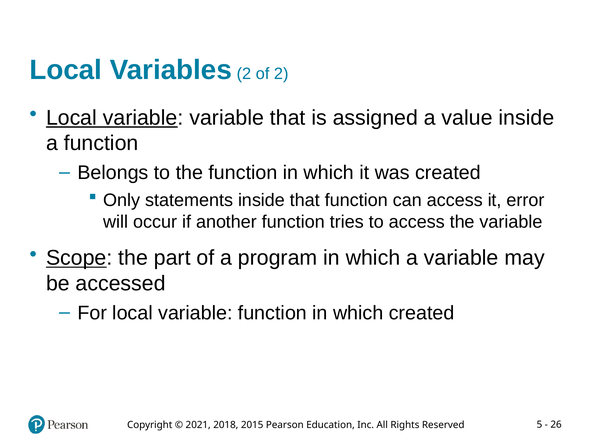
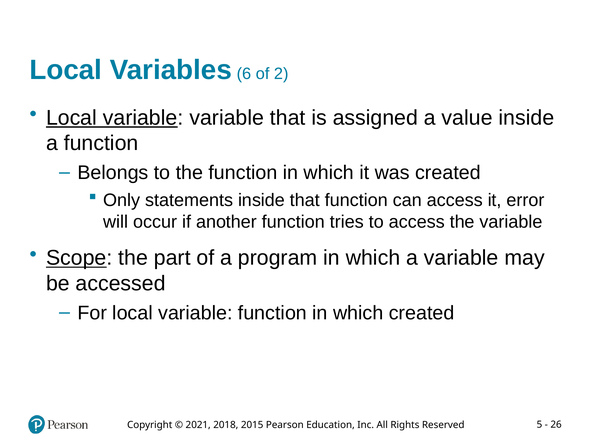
Variables 2: 2 -> 6 (244, 74)
